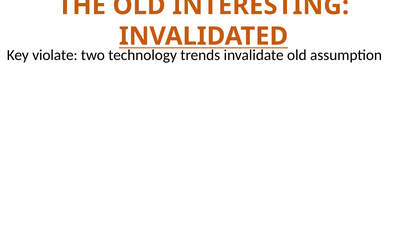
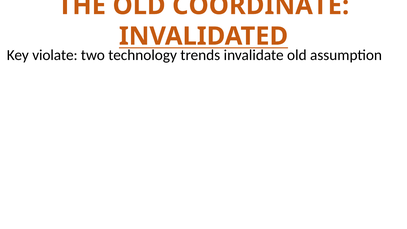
INTERESTING: INTERESTING -> COORDINATE (261, 6)
